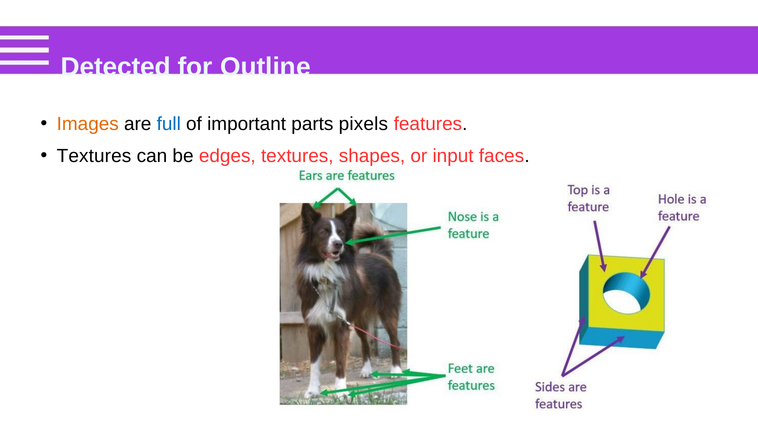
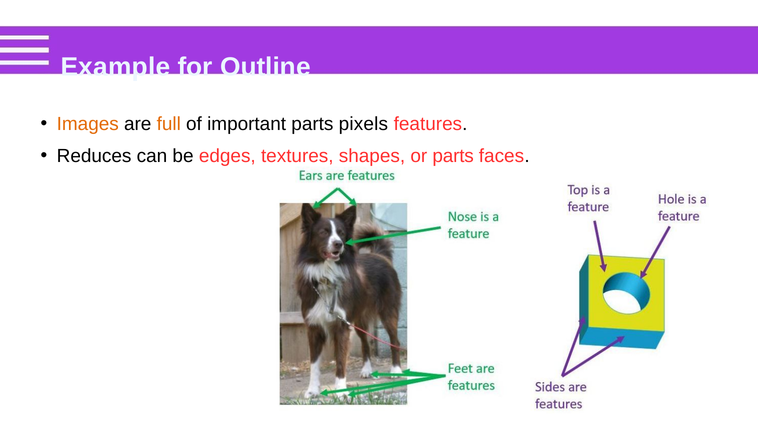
Detected: Detected -> Example (115, 67)
full colour: blue -> orange (169, 124)
Textures: Textures -> Reduces (94, 156)
or input: input -> parts (453, 156)
